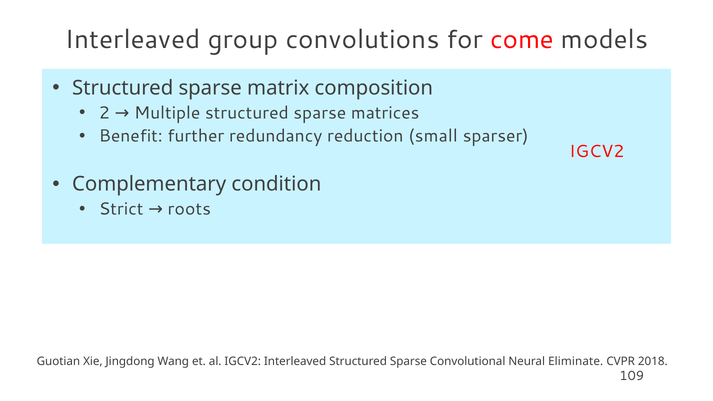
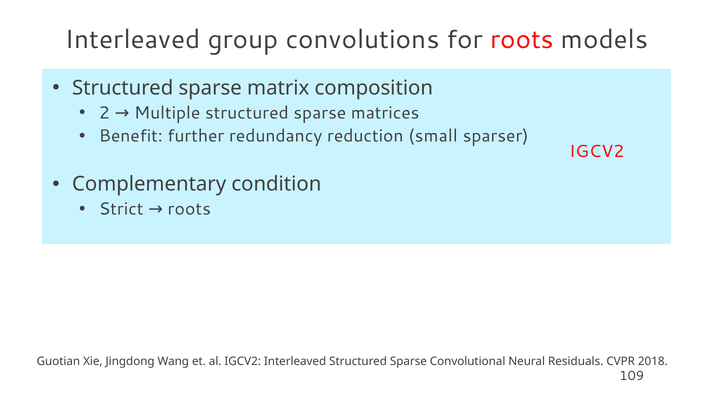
for come: come -> roots (522, 39)
Eliminate: Eliminate -> Residuals (576, 362)
